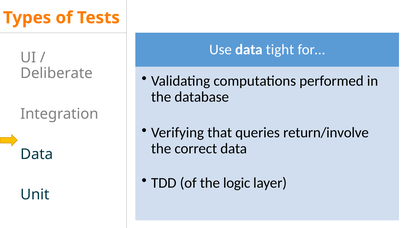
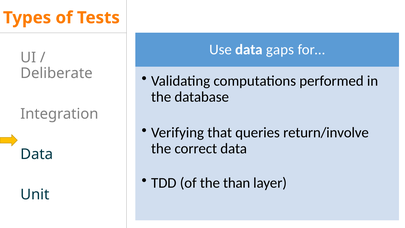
tight: tight -> gaps (280, 49)
logic: logic -> than (237, 183)
